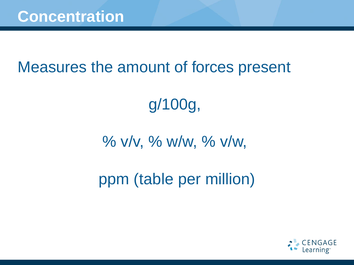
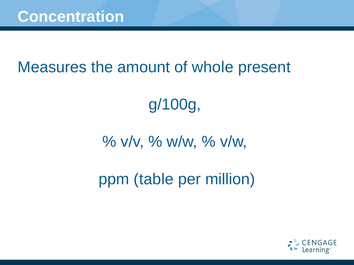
forces: forces -> whole (213, 67)
